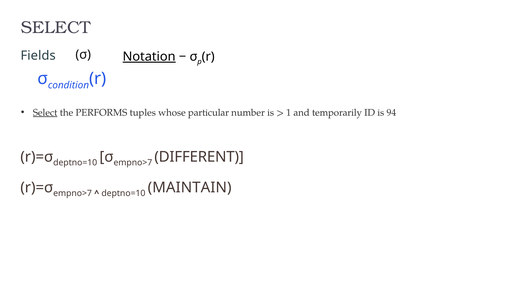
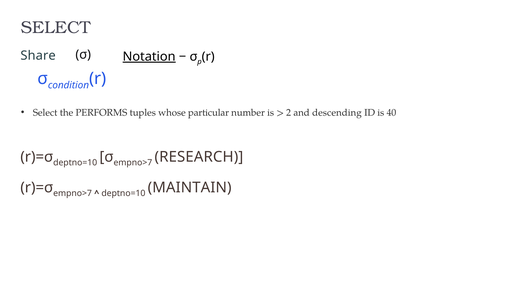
Fields: Fields -> Share (38, 56)
Select underline: present -> none (45, 113)
1: 1 -> 2 (289, 113)
temporarily: temporarily -> descending (337, 113)
94: 94 -> 40 (391, 113)
DIFFERENT: DIFFERENT -> RESEARCH (199, 157)
